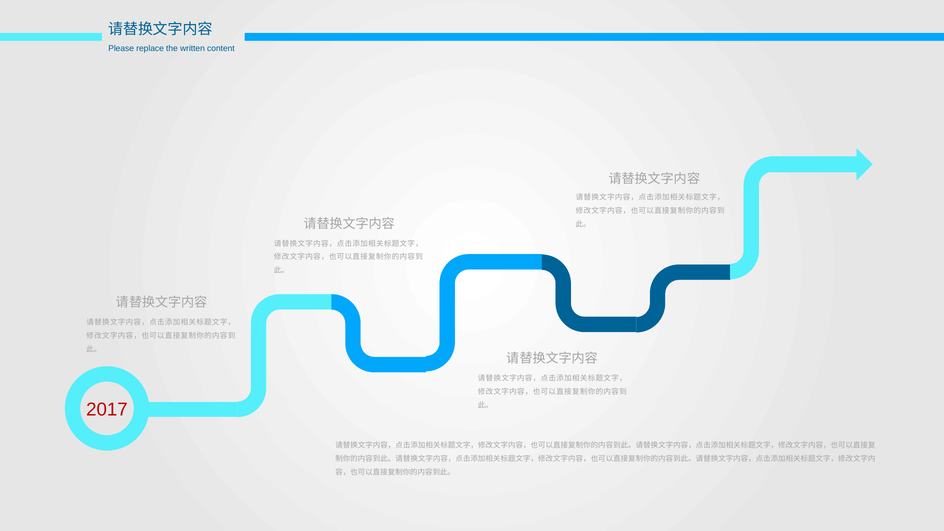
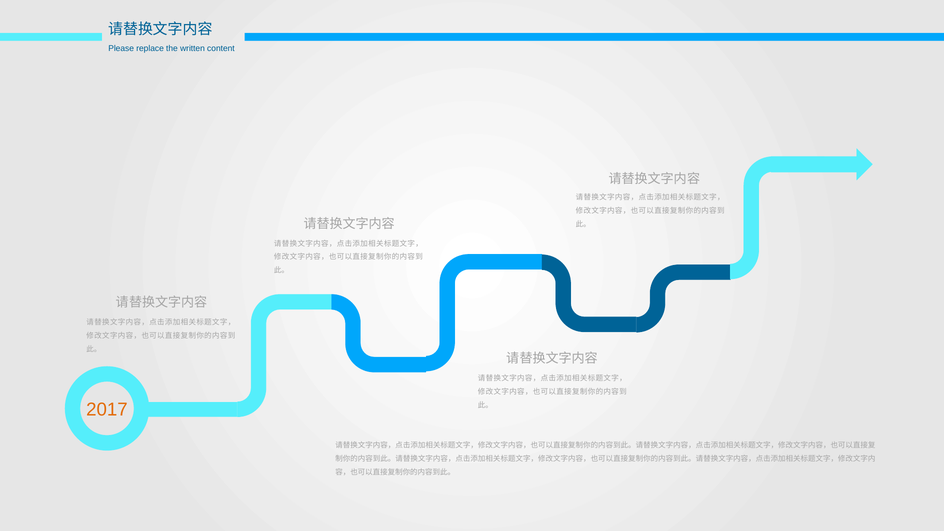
2017 colour: red -> orange (107, 409)
